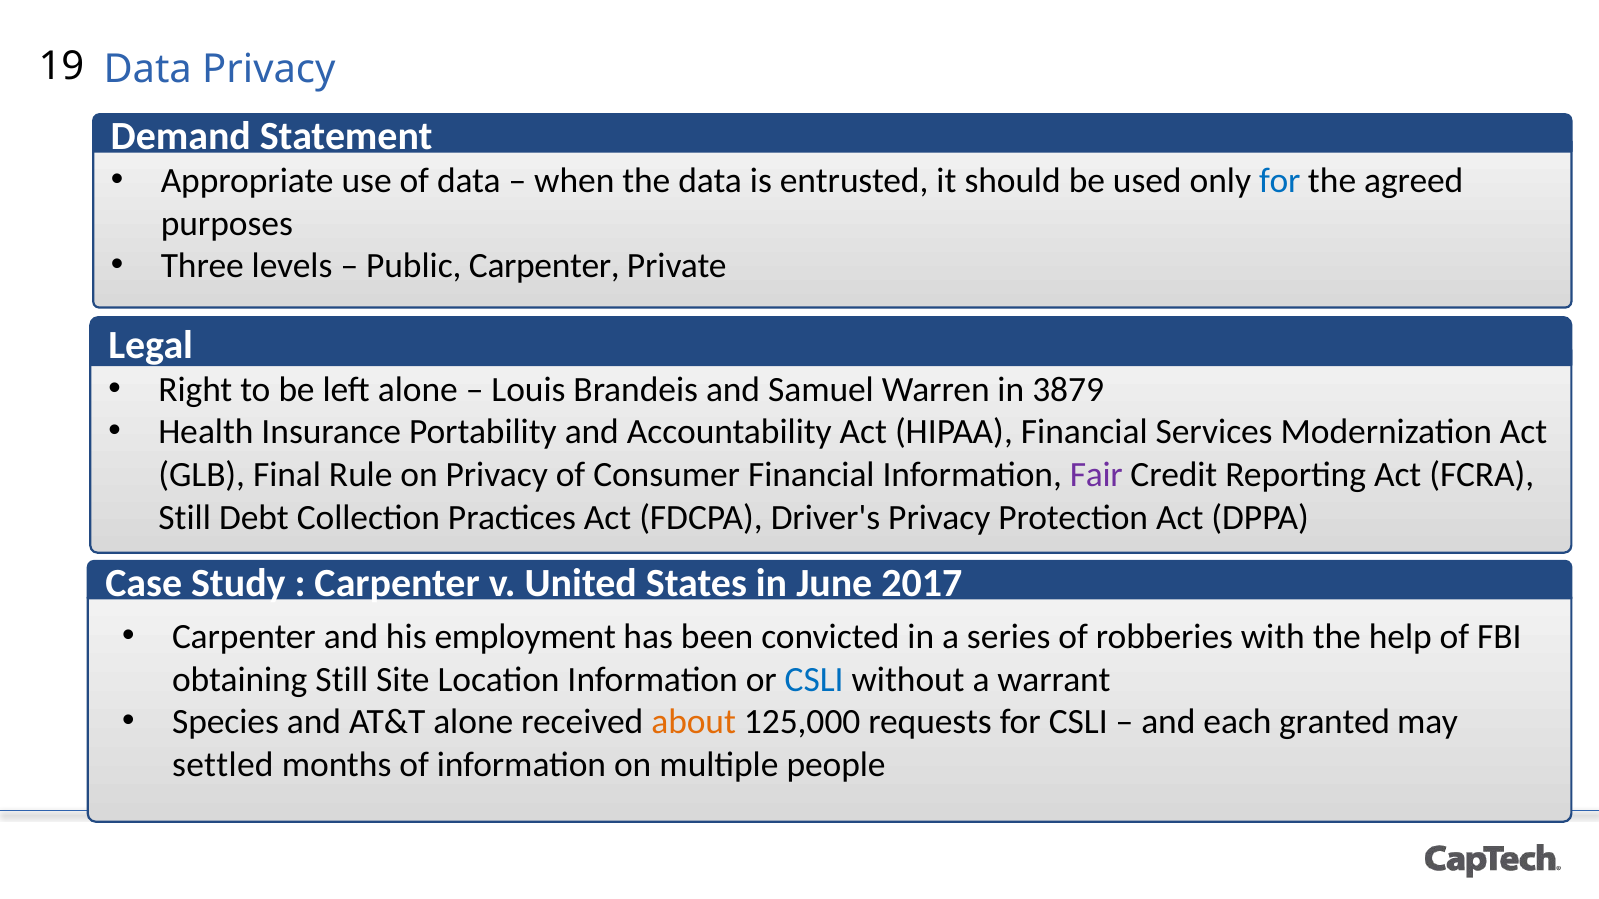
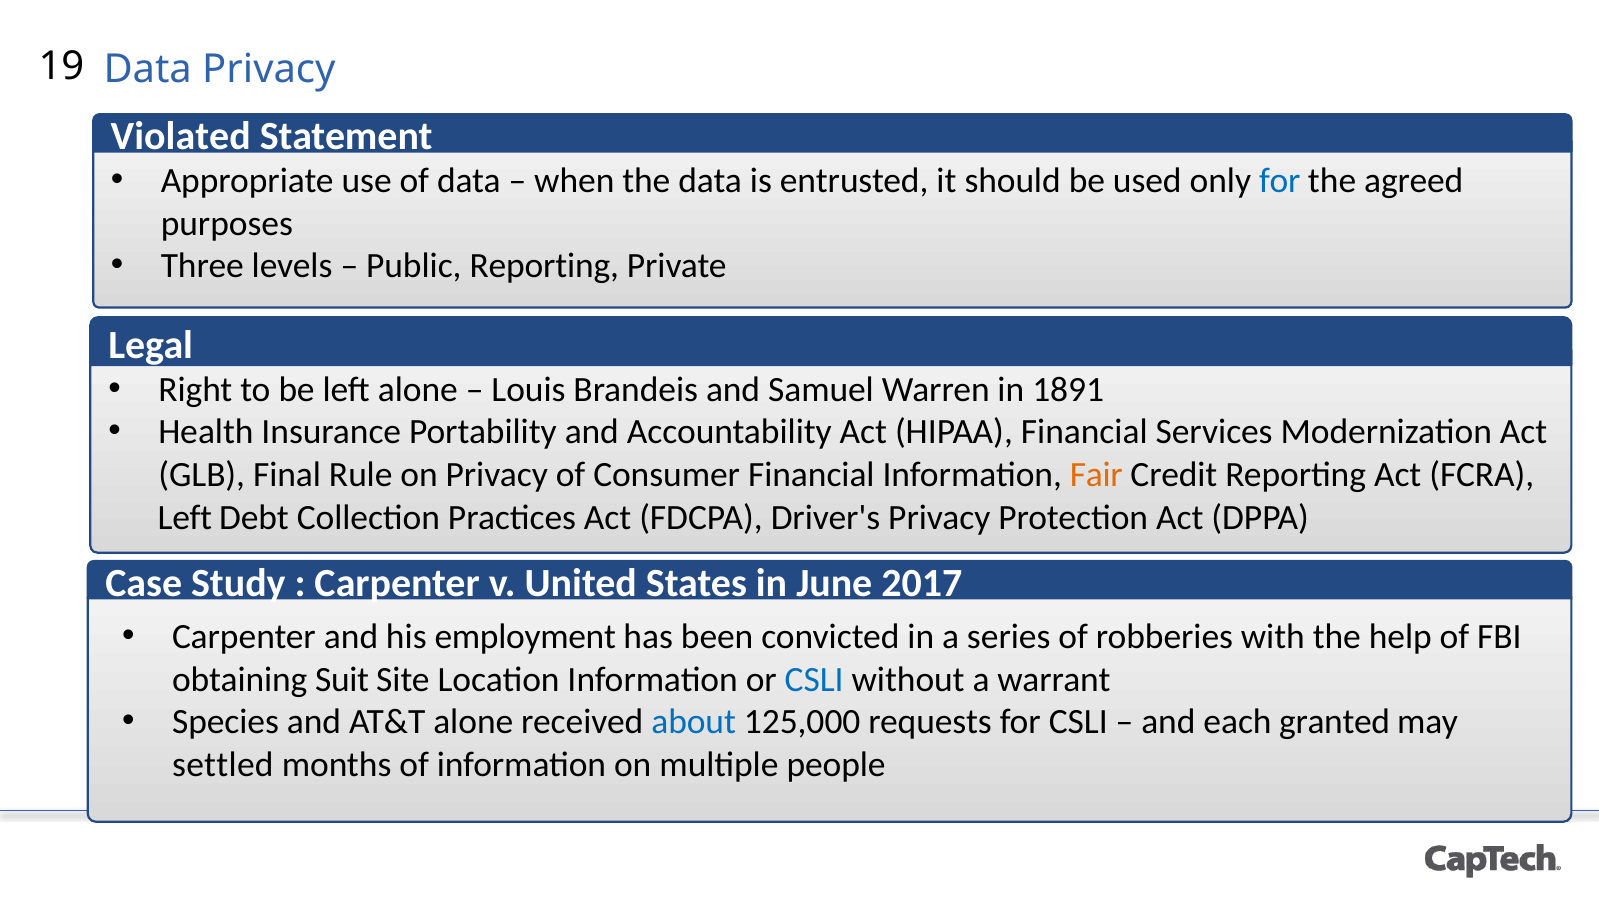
Demand: Demand -> Violated (181, 137)
Public Carpenter: Carpenter -> Reporting (544, 266)
3879: 3879 -> 1891 (1068, 390)
Fair colour: purple -> orange (1096, 475)
Still: Still -> Left (185, 518)
obtaining Still: Still -> Suit (342, 680)
about colour: orange -> blue (694, 723)
